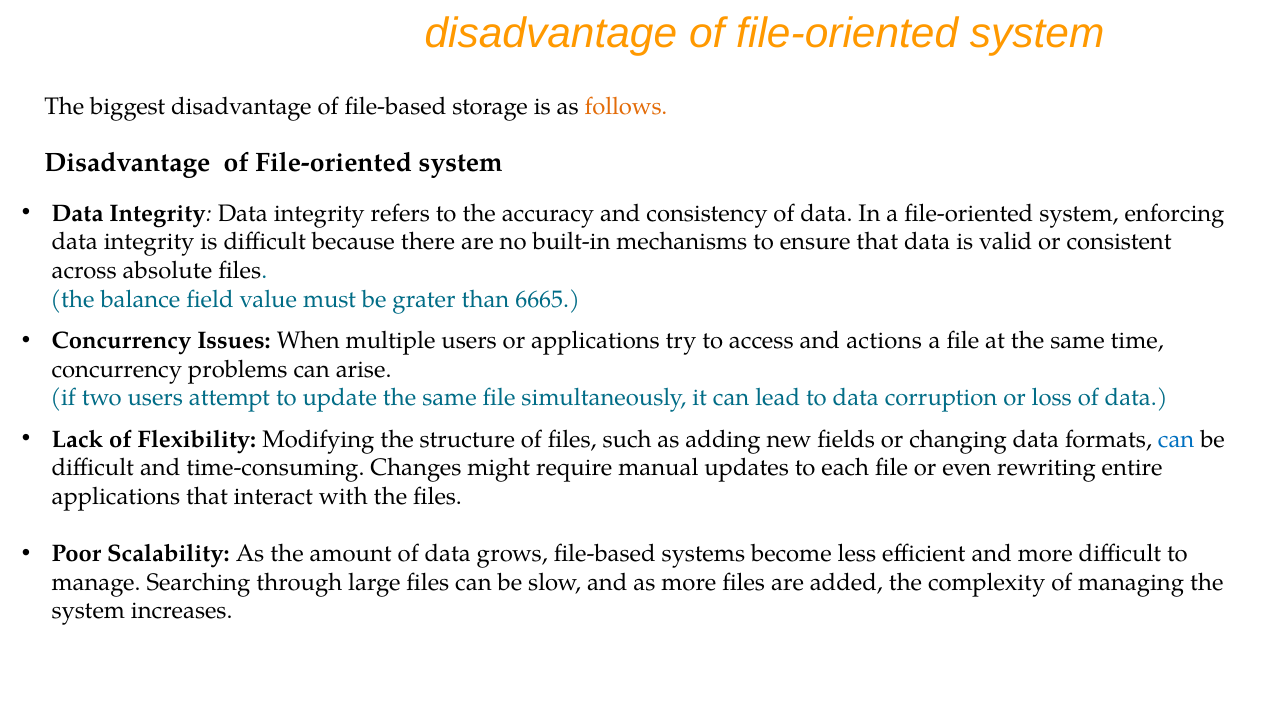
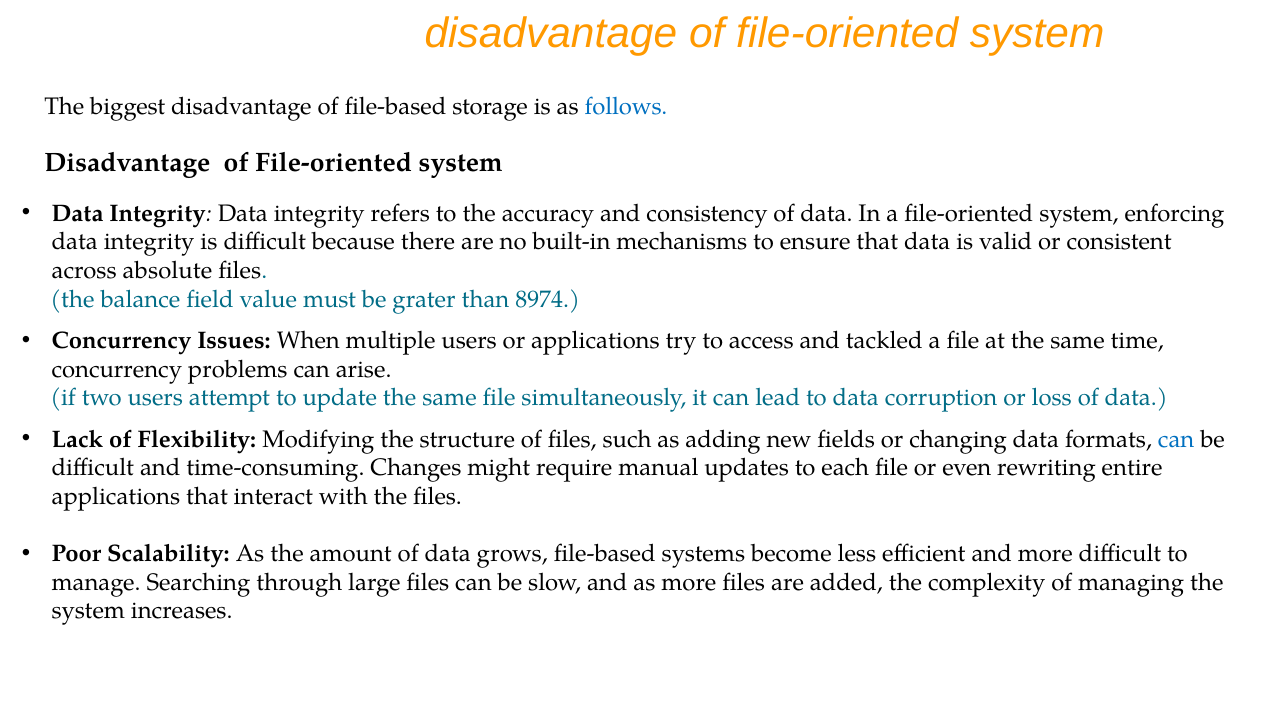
follows colour: orange -> blue (626, 107)
6665: 6665 -> 8974 (548, 299)
actions: actions -> tackled (884, 341)
